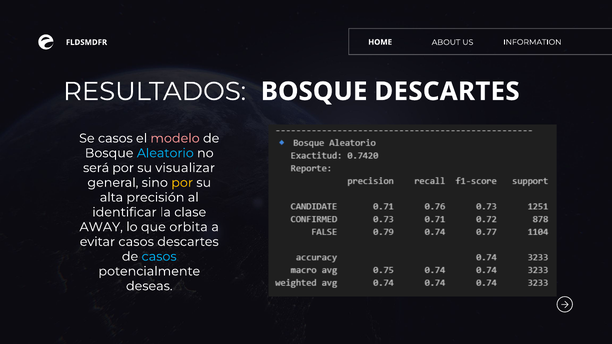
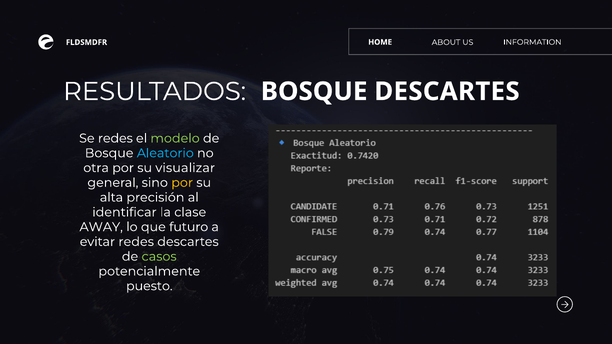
Se casos: casos -> redes (115, 138)
modelo colour: pink -> light green (175, 138)
será: será -> otra (96, 168)
orbita: orbita -> futuro (189, 227)
evitar casos: casos -> redes (136, 242)
casos colour: light blue -> light green (159, 257)
deseas: deseas -> puesto (149, 286)
